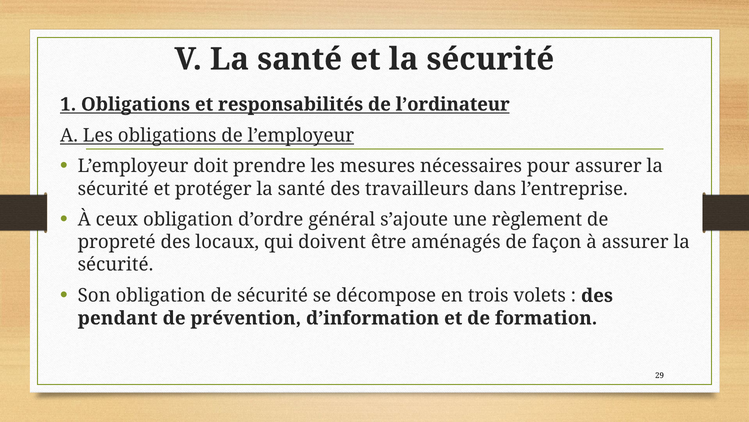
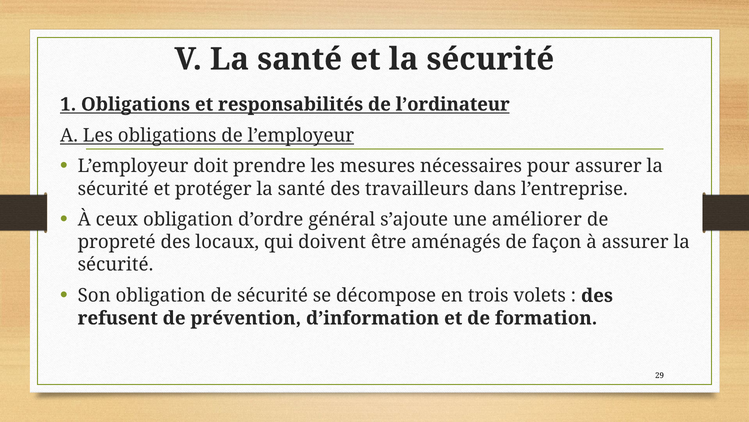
règlement: règlement -> améliorer (537, 219)
pendant: pendant -> refusent (118, 318)
